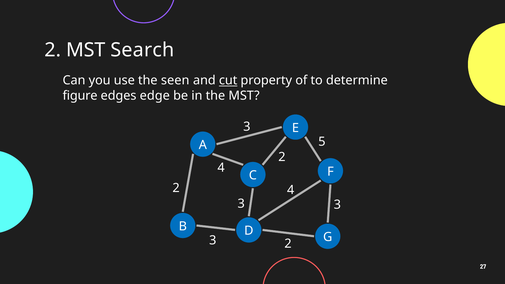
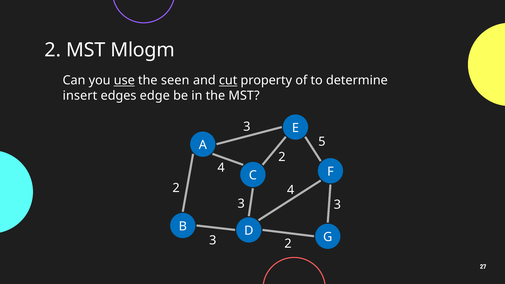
Search: Search -> Mlogm (143, 50)
use underline: none -> present (124, 80)
figure: figure -> insert (80, 96)
